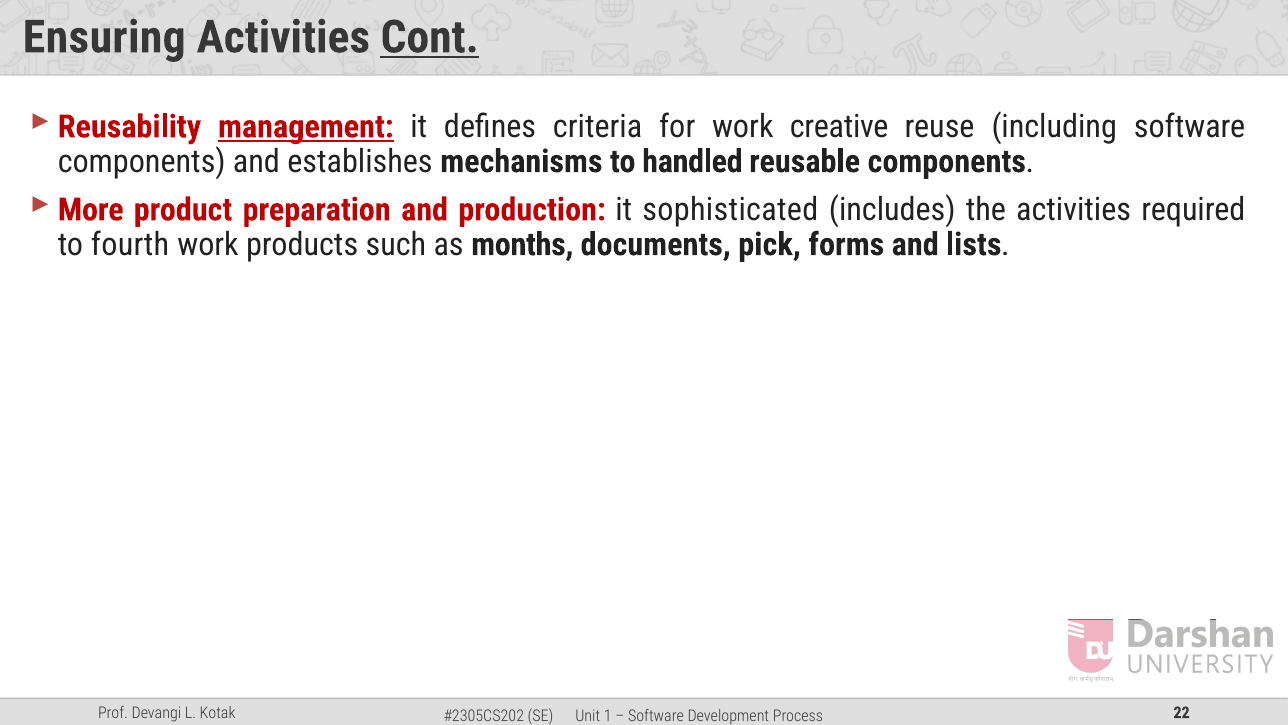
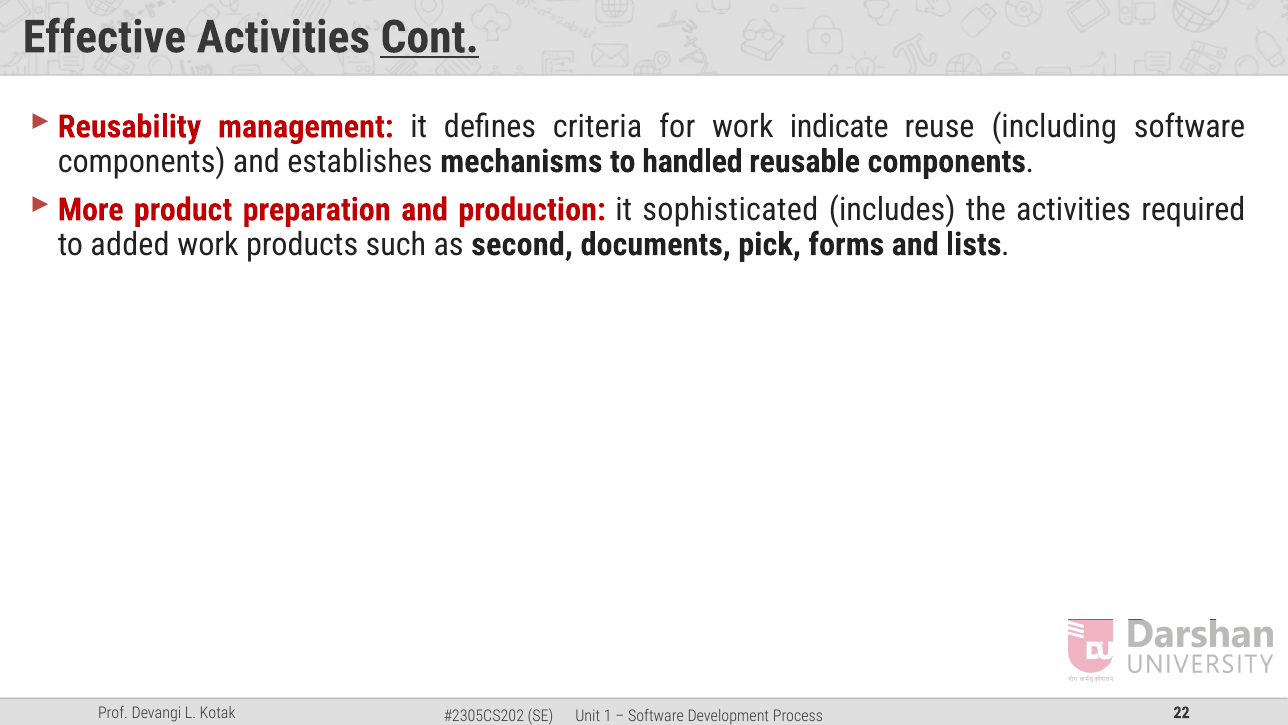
Ensuring: Ensuring -> Effective (104, 37)
management underline: present -> none (306, 127)
creative: creative -> indicate (839, 127)
fourth: fourth -> added (130, 244)
months: months -> second (522, 244)
